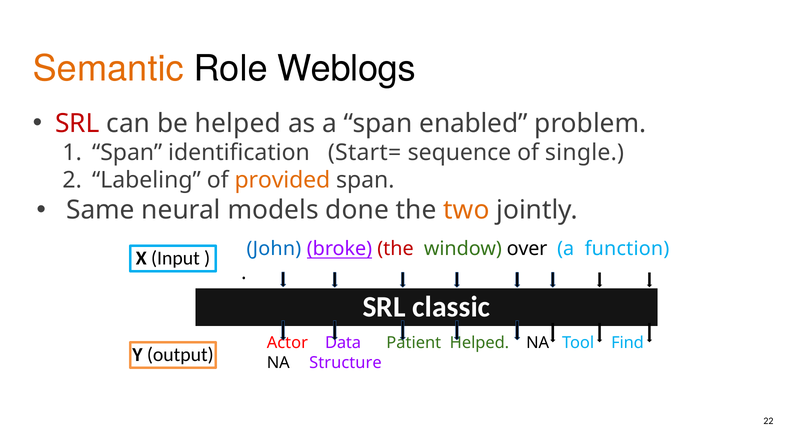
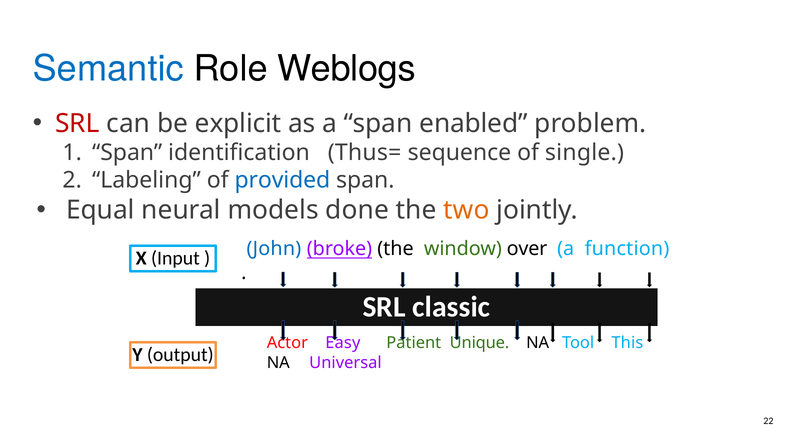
Semantic colour: orange -> blue (108, 69)
be helped: helped -> explicit (238, 123)
Start=: Start= -> Thus= (365, 153)
provided colour: orange -> blue (282, 180)
Same: Same -> Equal (100, 210)
the colour: red -> black (395, 249)
Data: Data -> Easy (343, 342)
Patient Helped: Helped -> Unique (479, 342)
Find: Find -> This (627, 342)
Structure: Structure -> Universal (345, 362)
